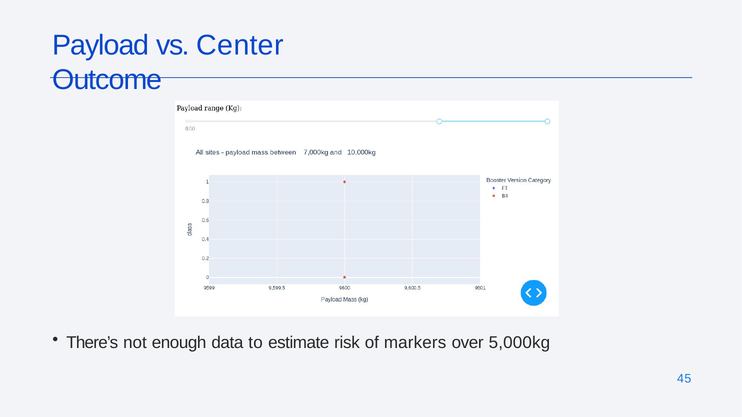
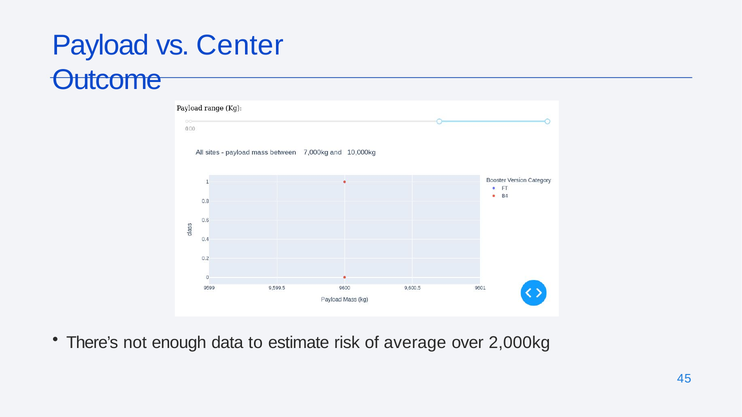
markers: markers -> average (415, 343)
5,000kg: 5,000kg -> 2,000kg (519, 343)
